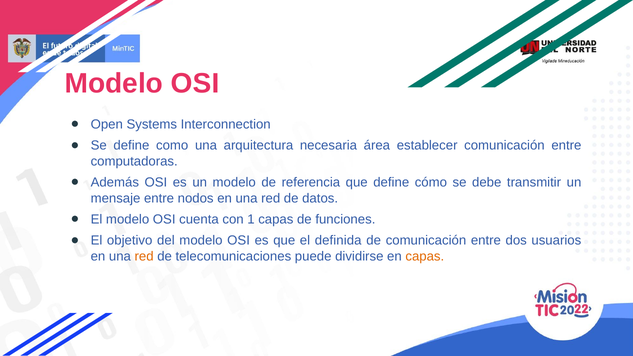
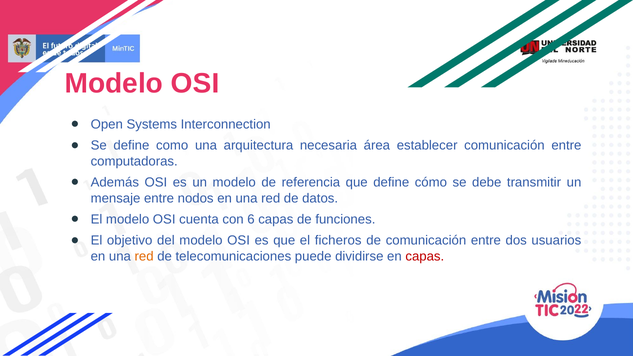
1: 1 -> 6 (251, 219)
definida: definida -> ficheros (338, 241)
capas colour: orange -> red (425, 256)
